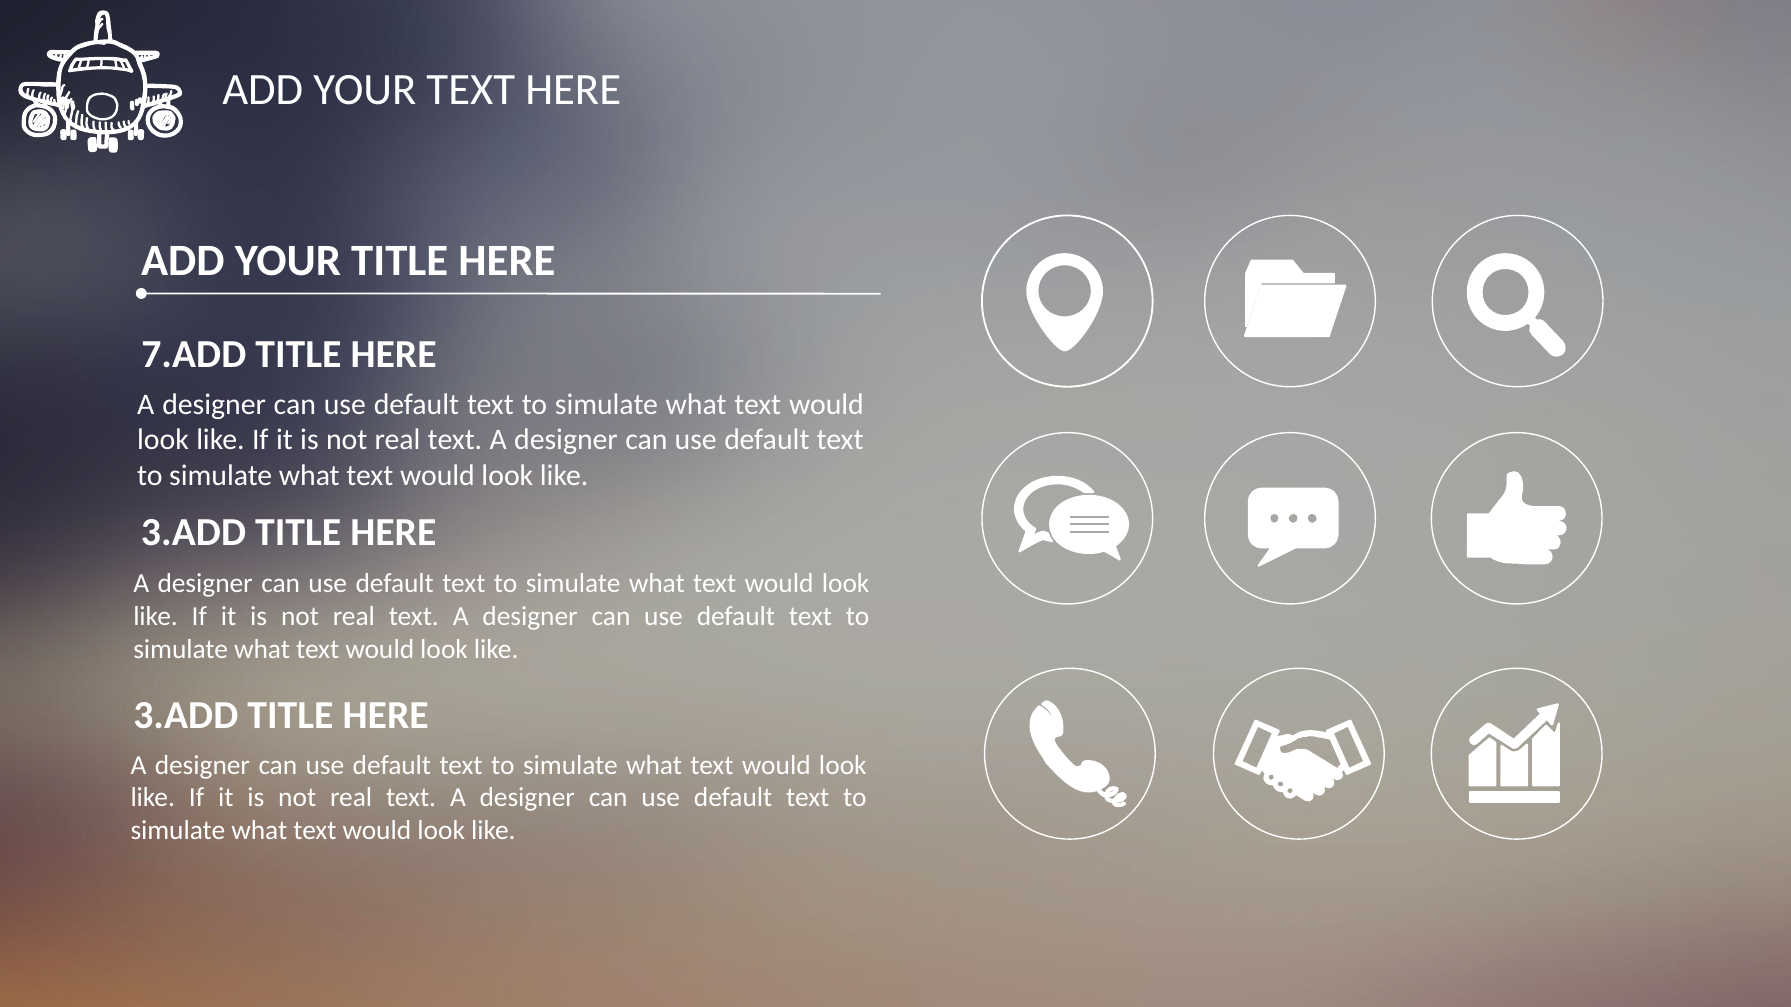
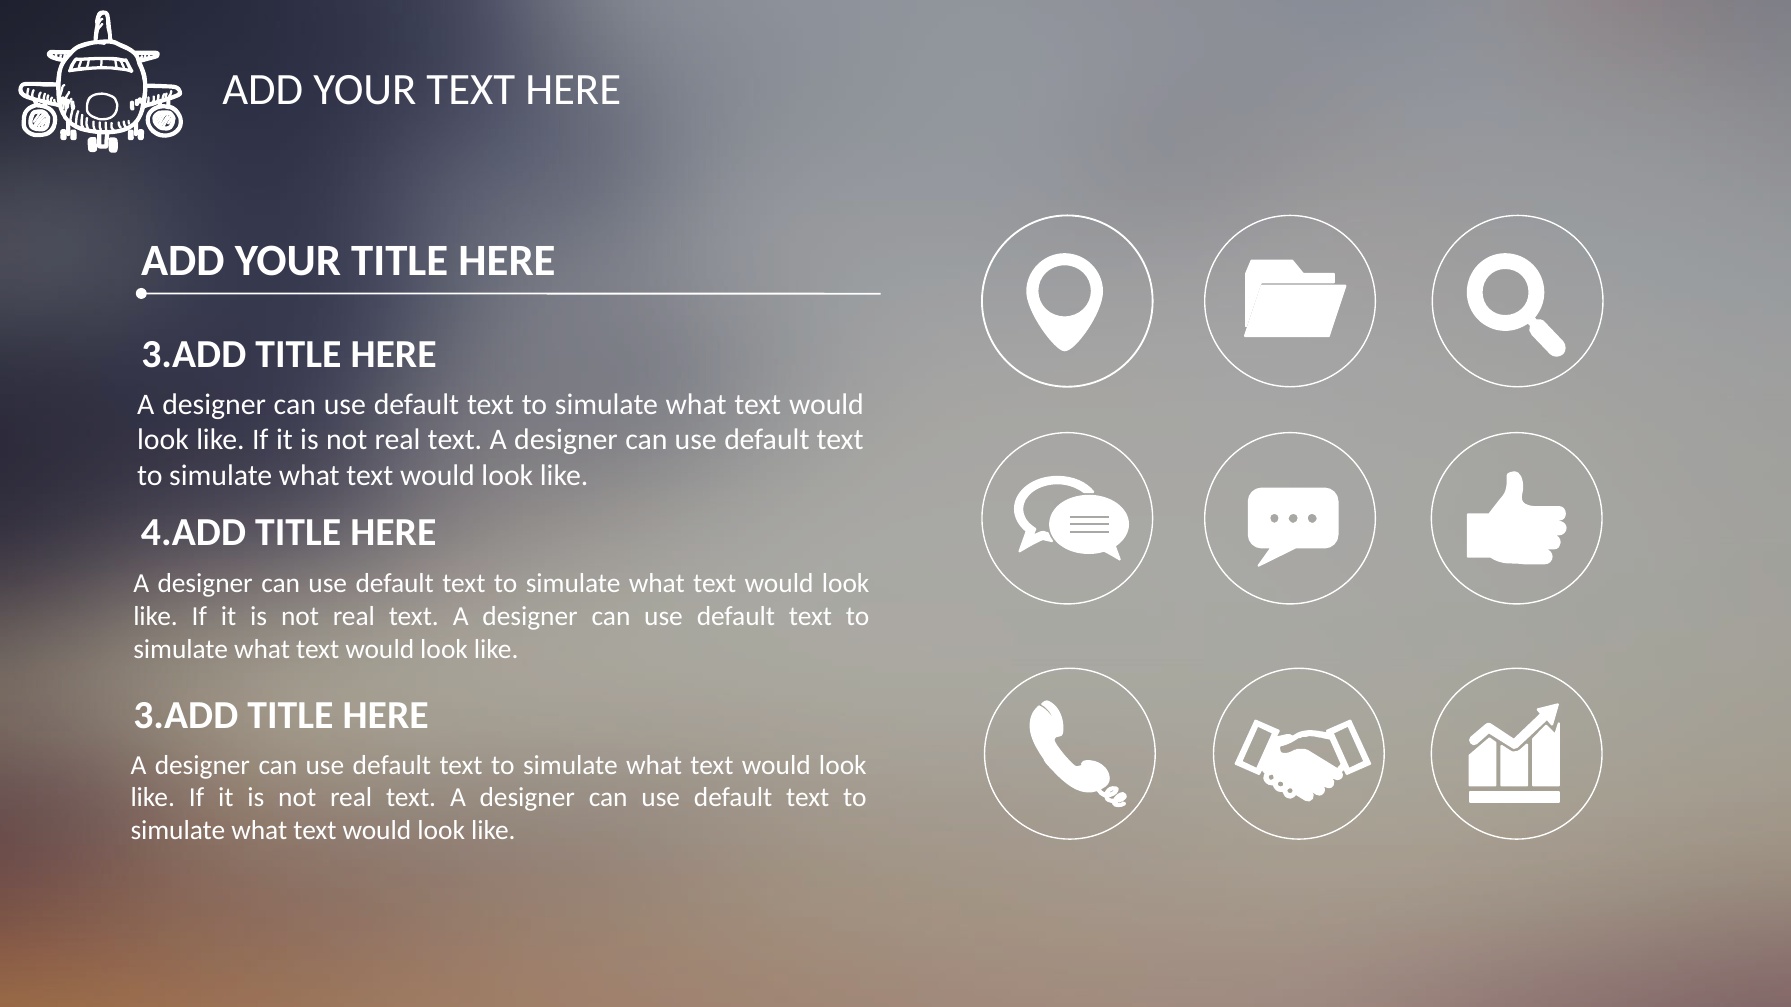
7.ADD: 7.ADD -> 3.ADD (194, 355)
3.ADD: 3.ADD -> 4.ADD (194, 532)
